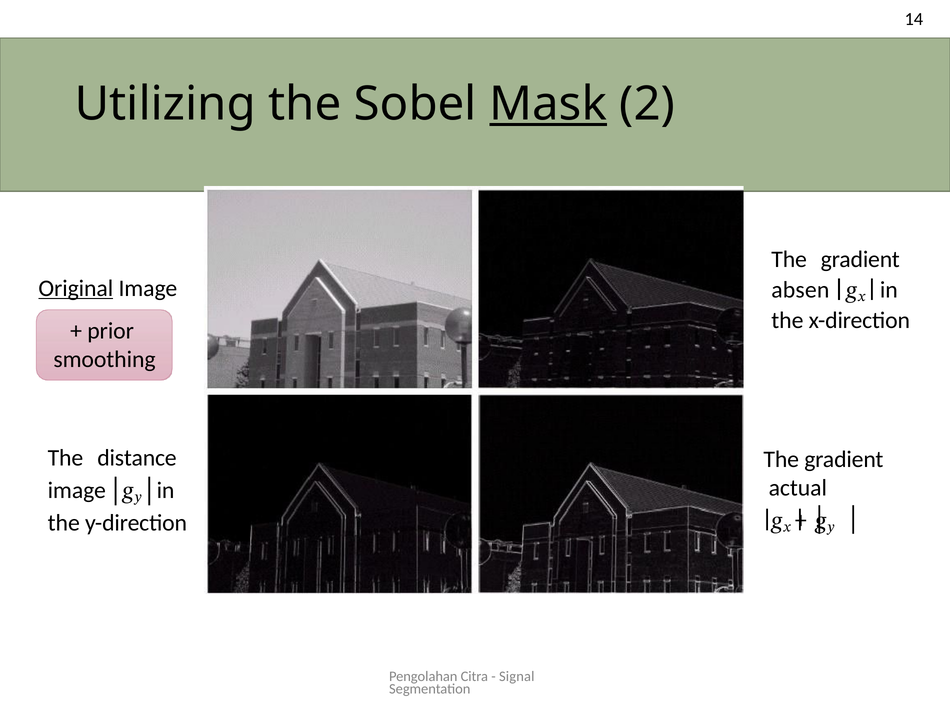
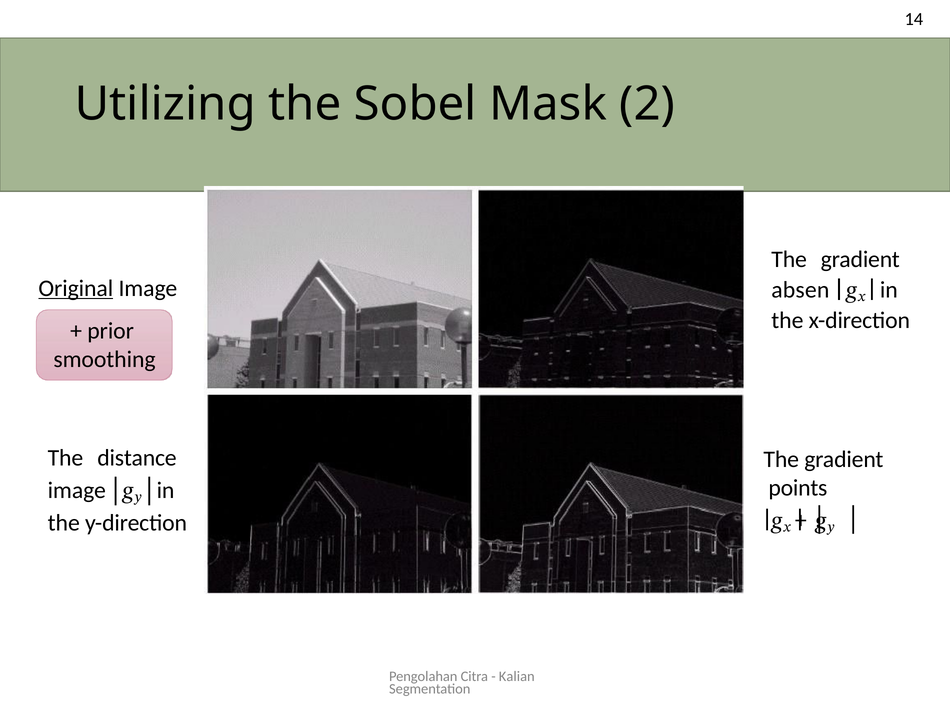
Mask underline: present -> none (548, 104)
actual: actual -> points (798, 488)
Signal: Signal -> Kalian (517, 677)
